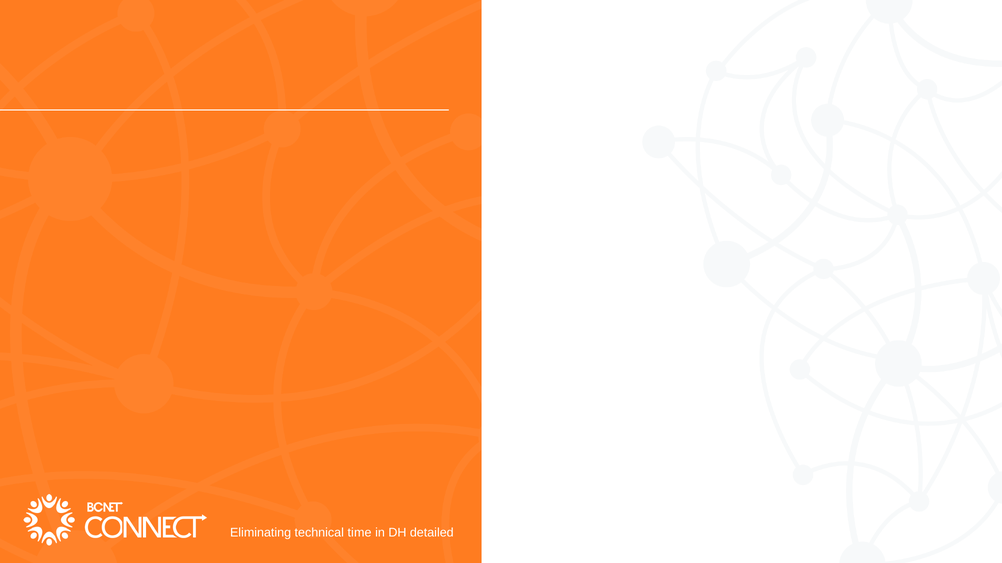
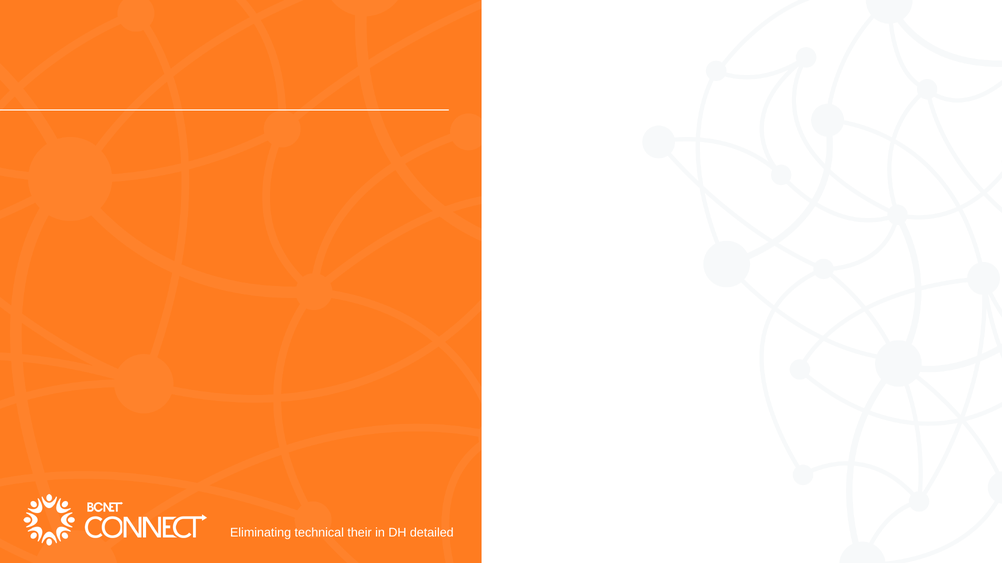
time: time -> their (360, 533)
